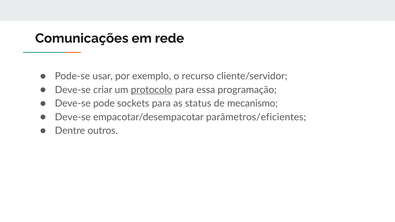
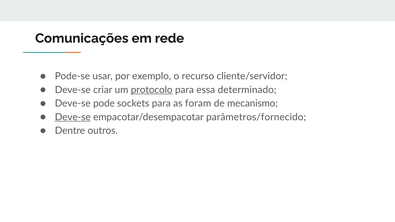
programação: programação -> determinado (247, 90)
status: status -> foram (198, 104)
Deve-se underline: none -> present (73, 117)
parâmetros/eficientes: parâmetros/eficientes -> parâmetros/fornecido (256, 117)
